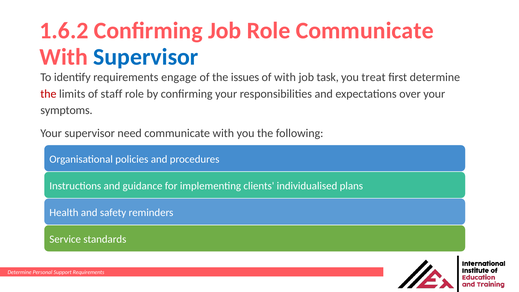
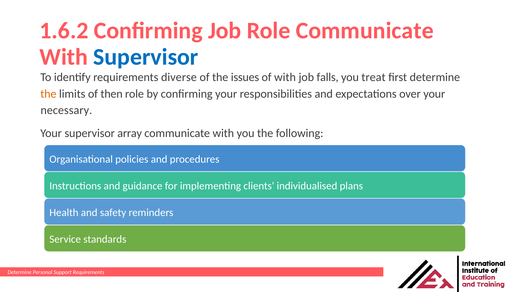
engage: engage -> diverse (179, 77)
task: task -> falls (328, 77)
the colour: red -> orange (48, 94)
staff: staff -> then (112, 94)
symptoms: symptoms -> necessary (66, 110)
need: need -> array (130, 133)
